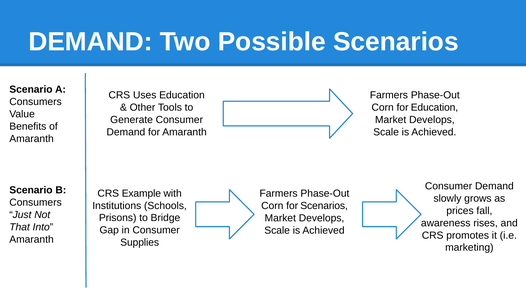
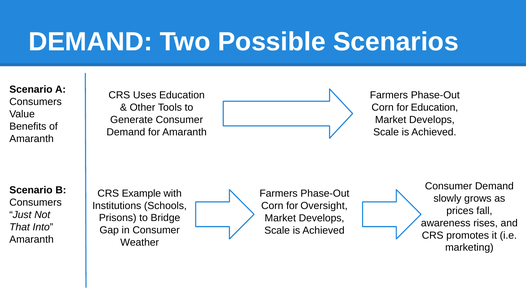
for Scenarios: Scenarios -> Oversight (324, 206)
Supplies: Supplies -> Weather (140, 242)
